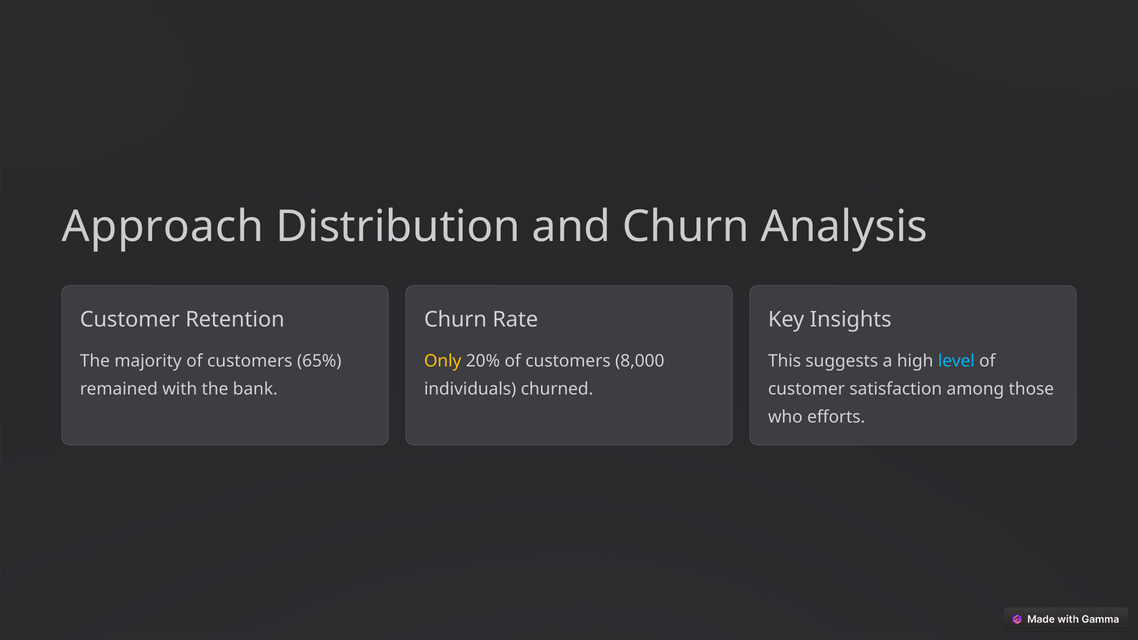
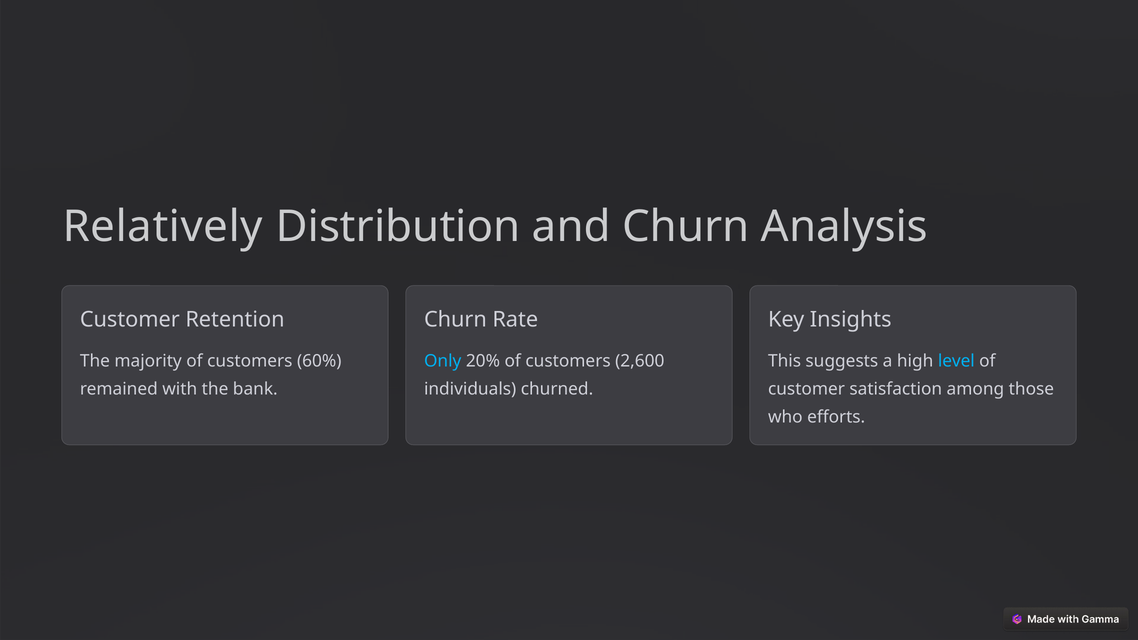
Approach: Approach -> Relatively (163, 227)
65%: 65% -> 60% (319, 361)
Only colour: yellow -> light blue (443, 361)
8,000: 8,000 -> 2,600 (640, 361)
